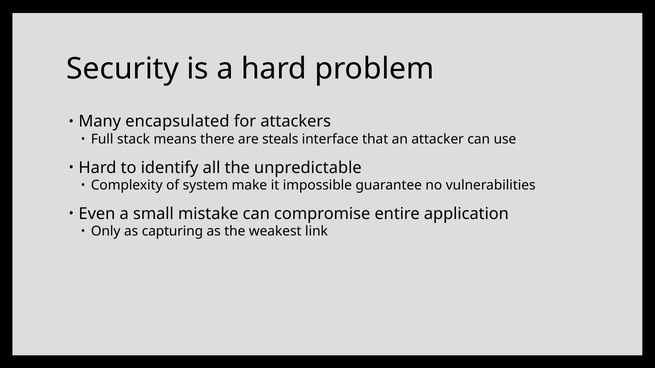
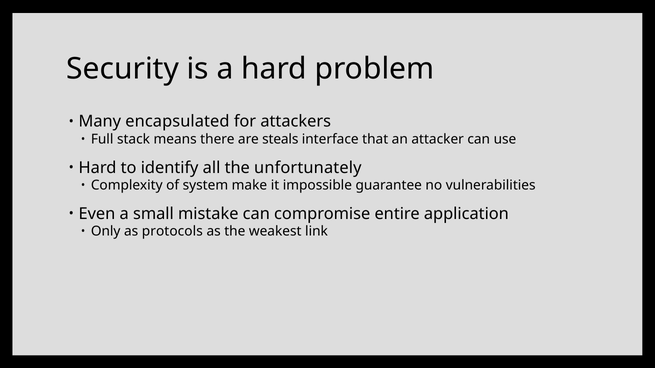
unpredictable: unpredictable -> unfortunately (308, 168)
capturing: capturing -> protocols (172, 231)
